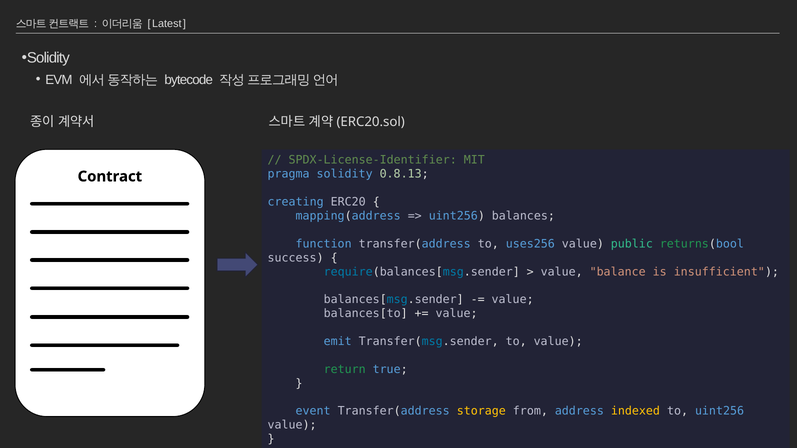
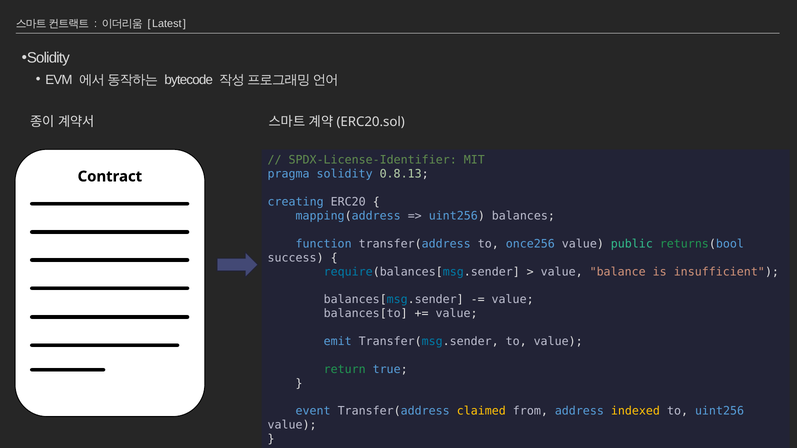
uses256: uses256 -> once256 (530, 244)
storage: storage -> claimed (481, 411)
